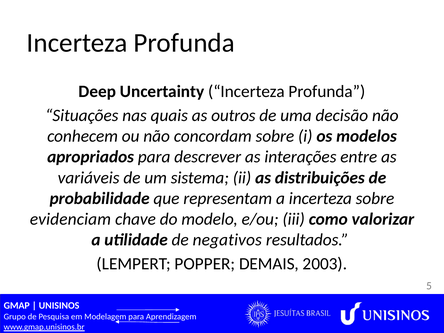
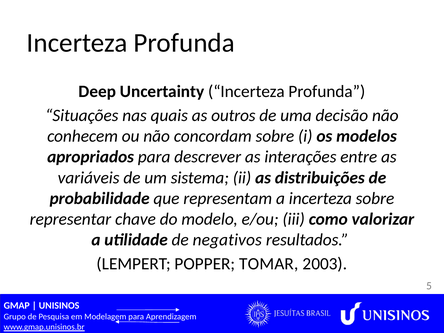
evidenciam: evidenciam -> representar (70, 219)
DEMAIS: DEMAIS -> TOMAR (269, 264)
